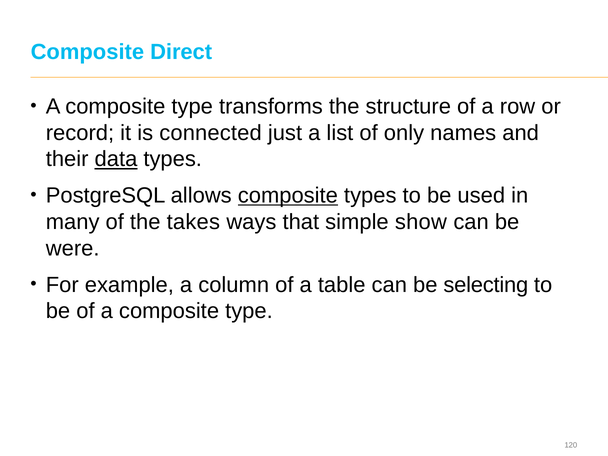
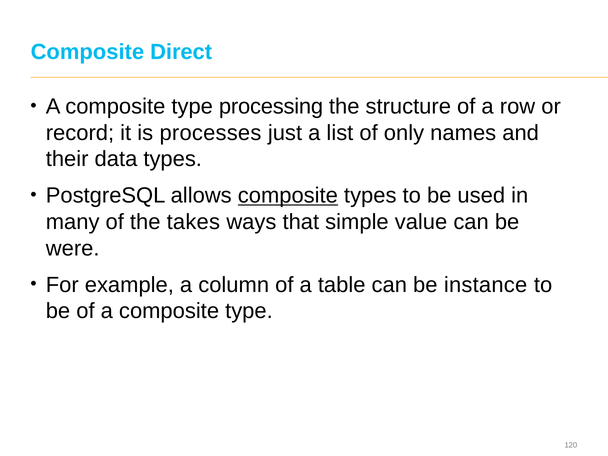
transforms: transforms -> processing (271, 107)
connected: connected -> processes (210, 133)
data underline: present -> none (116, 159)
show: show -> value (421, 222)
selecting: selecting -> instance (486, 285)
